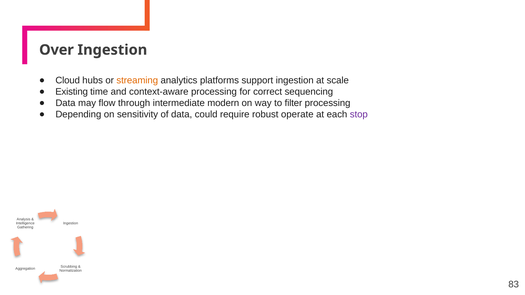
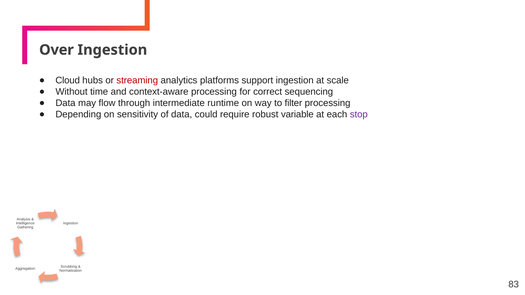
streaming colour: orange -> red (137, 80)
Existing: Existing -> Without (72, 92)
modern: modern -> runtime (223, 103)
operate: operate -> variable (297, 115)
